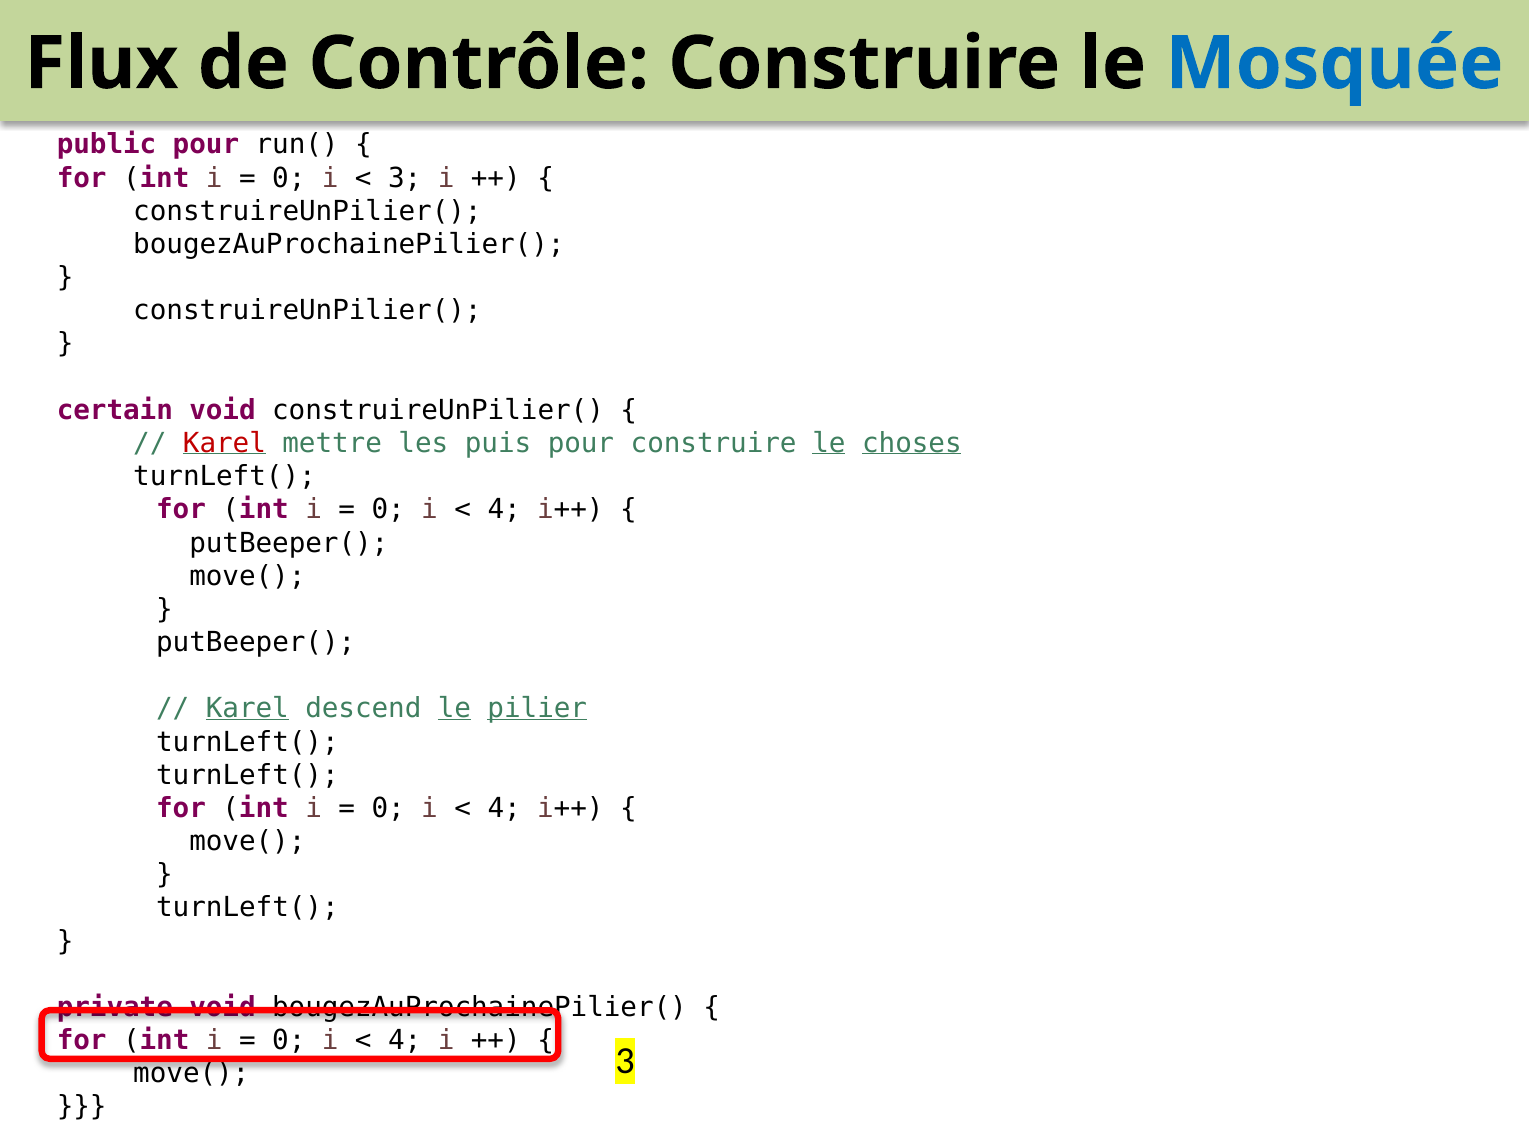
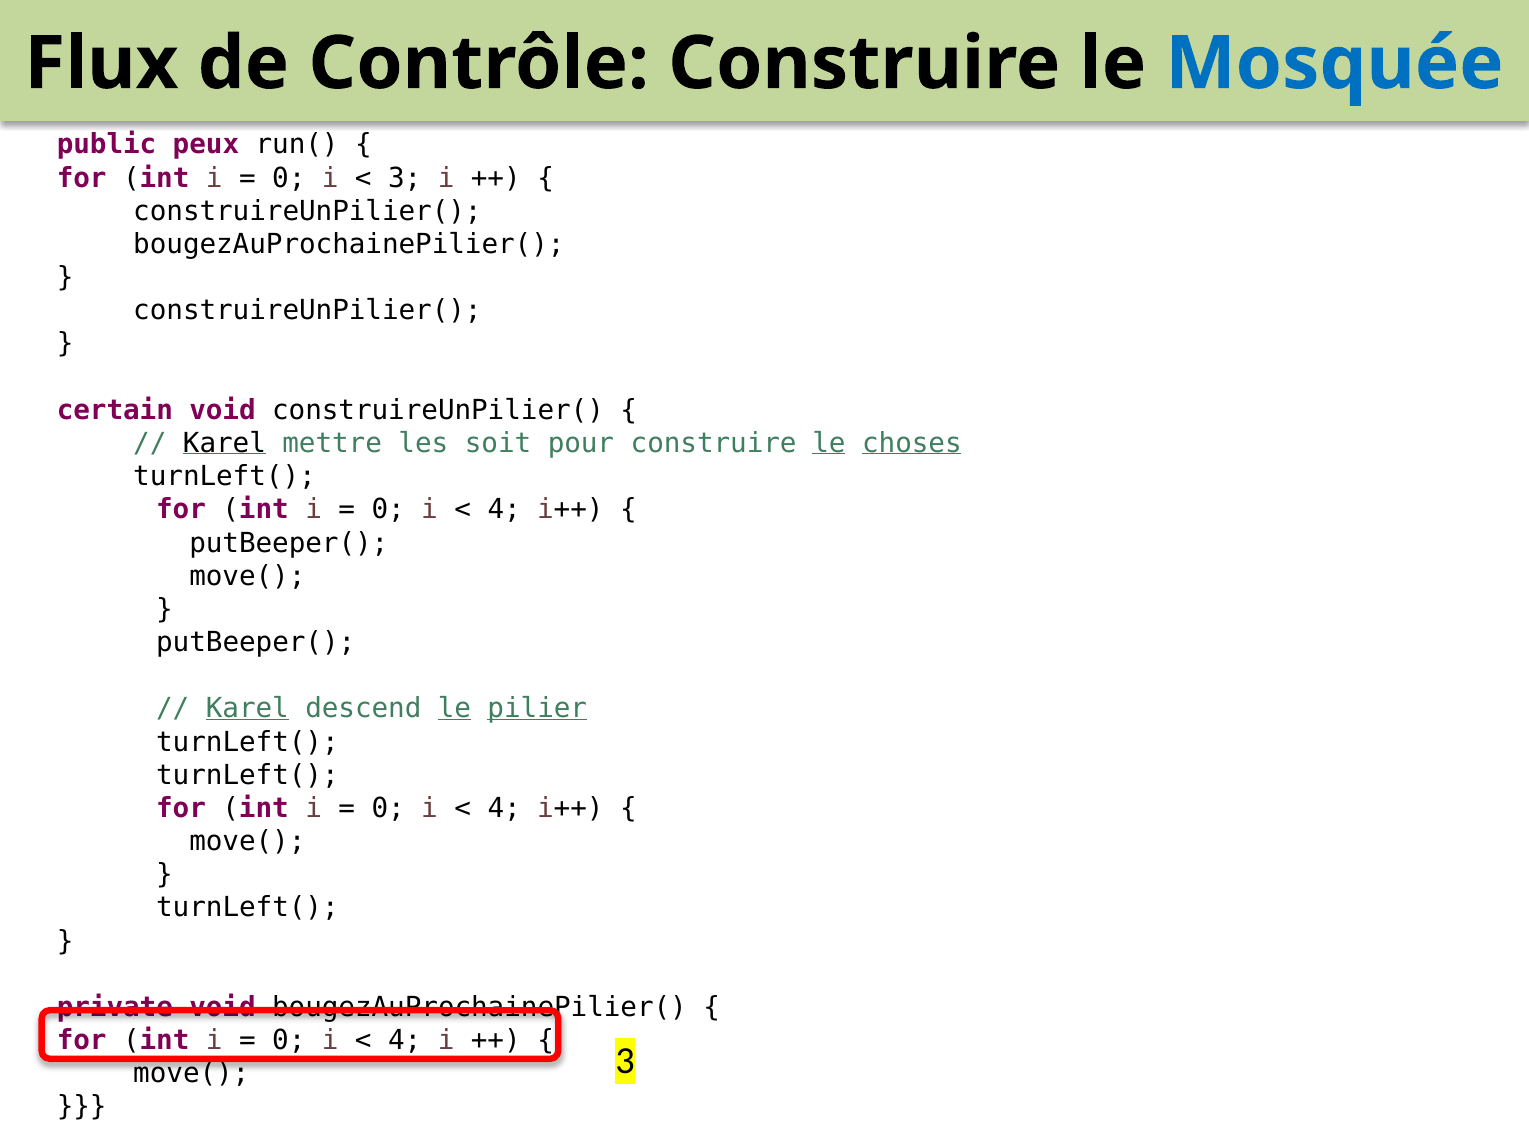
public pour: pour -> peux (206, 145)
Karel colour: red -> black (224, 443)
puis: puis -> soit (498, 443)
